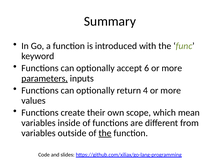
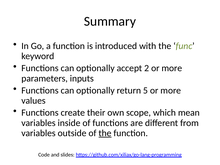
6: 6 -> 2 (147, 68)
parameters underline: present -> none (45, 78)
4: 4 -> 5 (146, 90)
